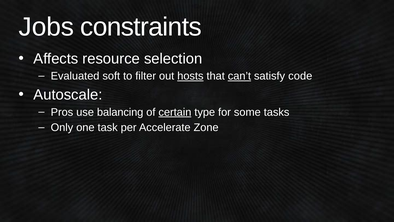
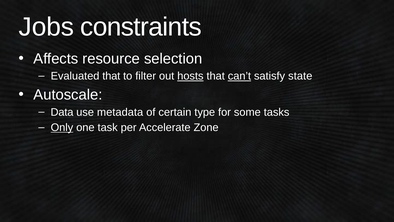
Evaluated soft: soft -> that (111, 76)
code: code -> state (300, 76)
Pros: Pros -> Data (62, 112)
balancing: balancing -> metadata (120, 112)
certain underline: present -> none (175, 112)
Only underline: none -> present (62, 127)
